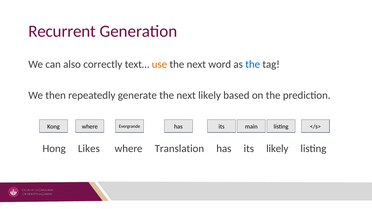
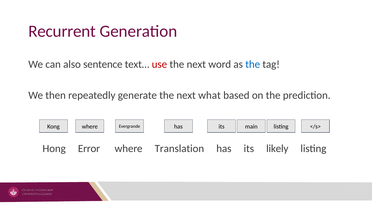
correctly: correctly -> sentence (103, 64)
use colour: orange -> red (159, 64)
next likely: likely -> what (209, 95)
Likes: Likes -> Error (89, 149)
